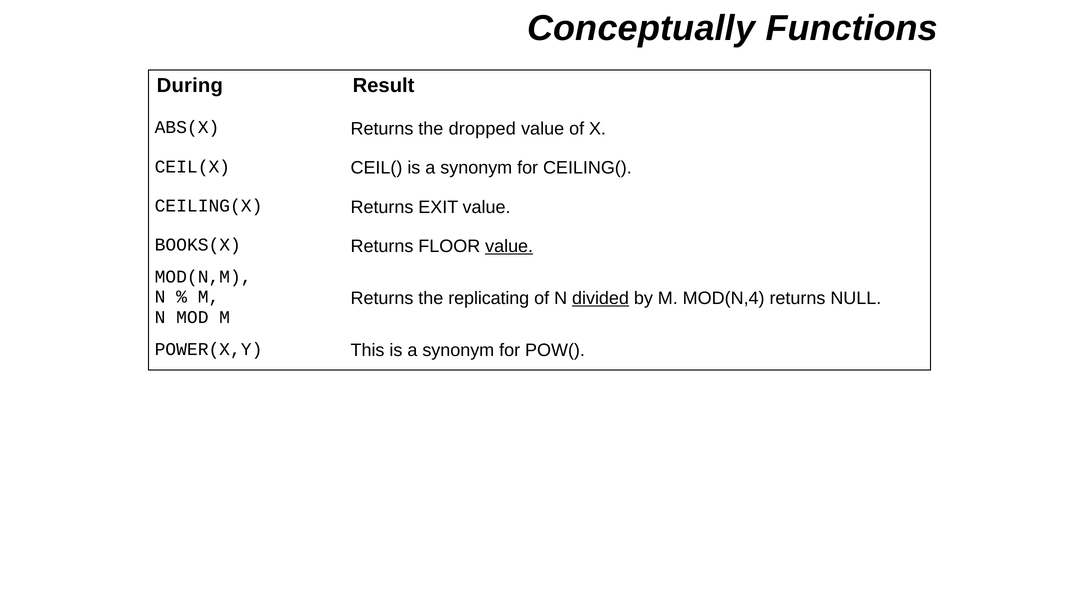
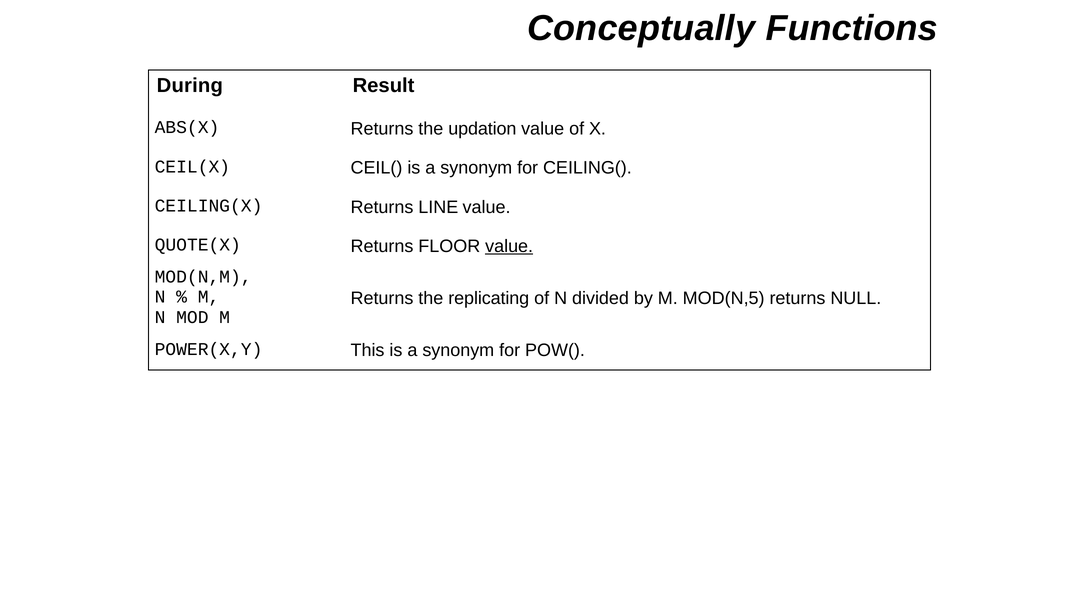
dropped: dropped -> updation (482, 129)
EXIT: EXIT -> LINE (438, 207)
BOOKS(X: BOOKS(X -> QUOTE(X (198, 245)
divided underline: present -> none (601, 299)
MOD(N,4: MOD(N,4 -> MOD(N,5 (724, 299)
